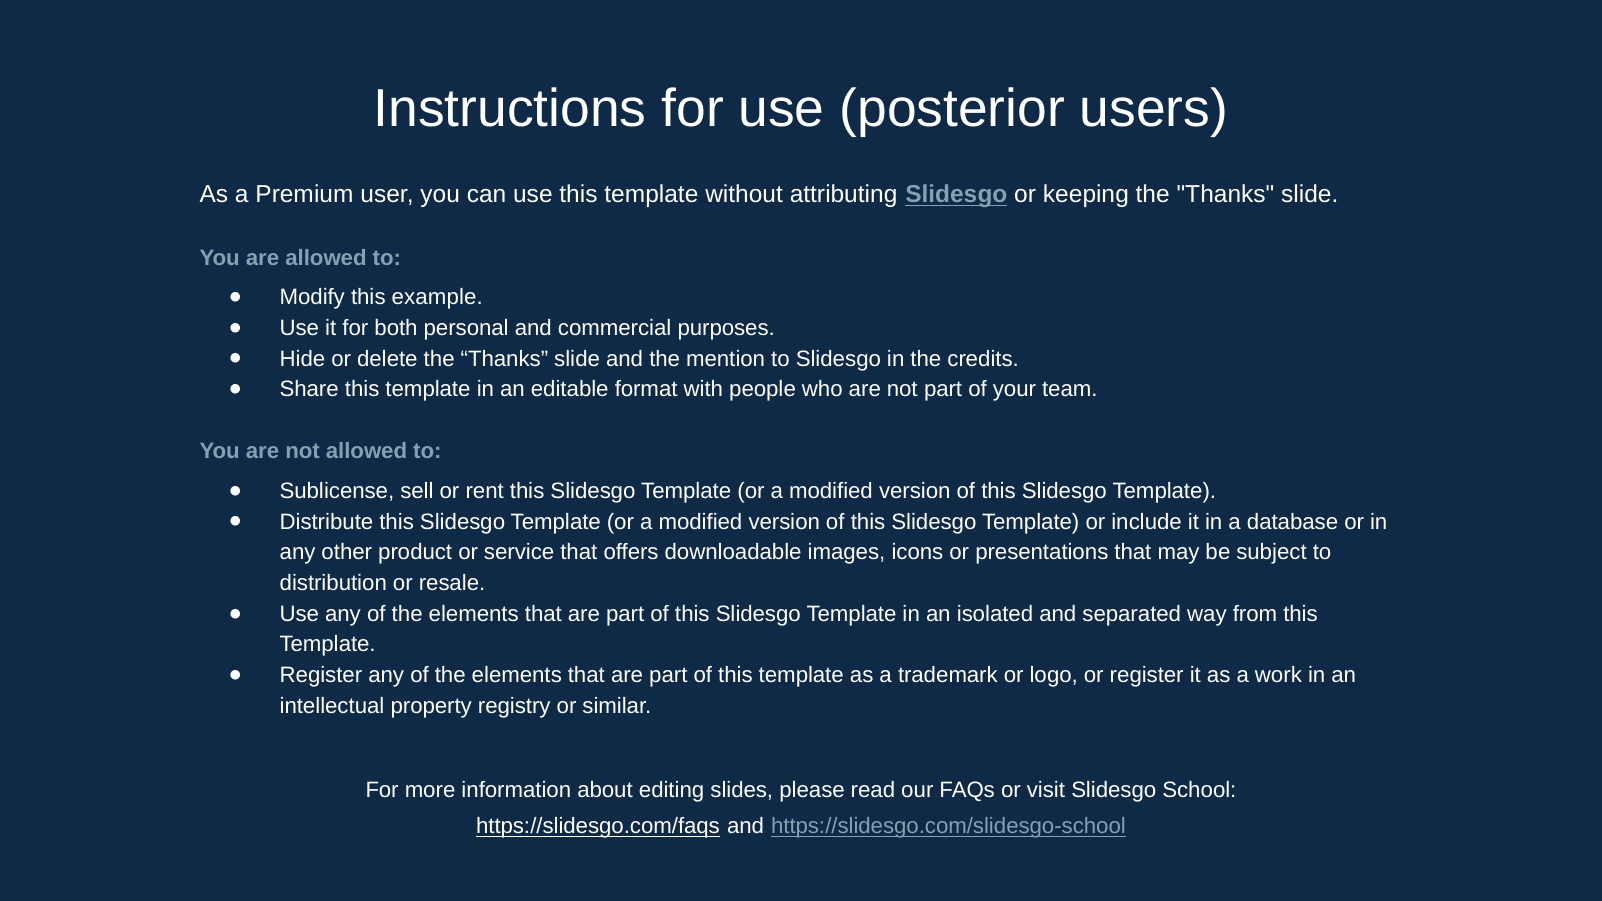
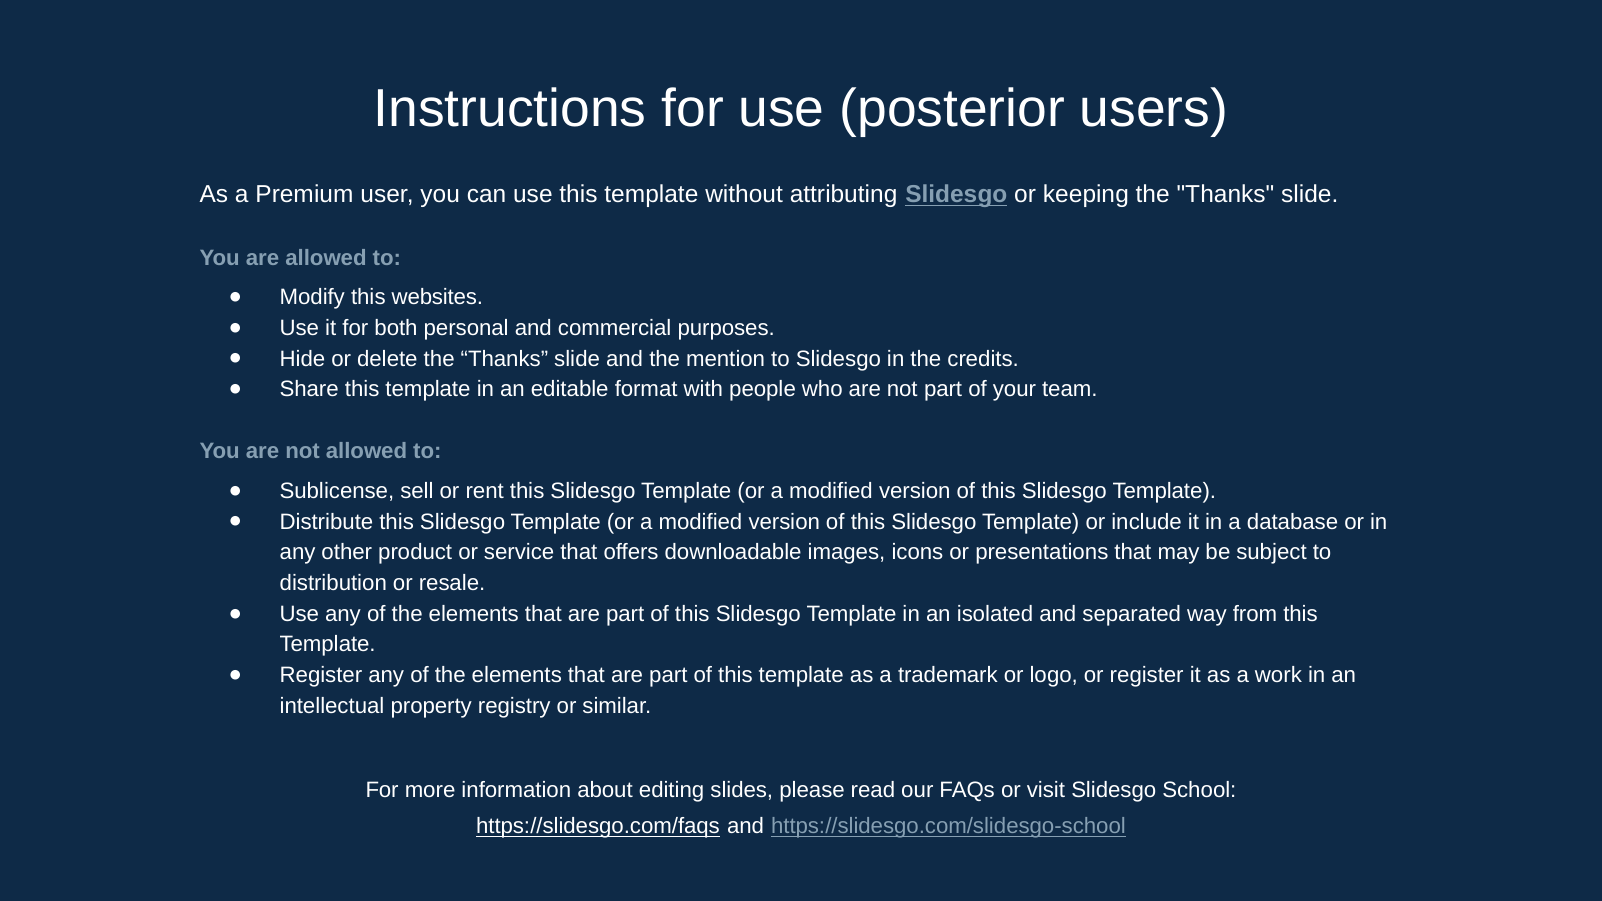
example: example -> websites (437, 298)
